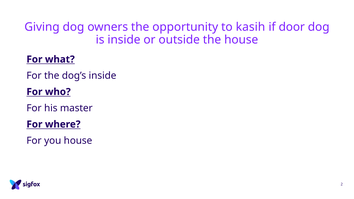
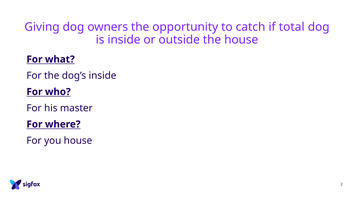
kasih: kasih -> catch (251, 27)
door: door -> total (292, 27)
